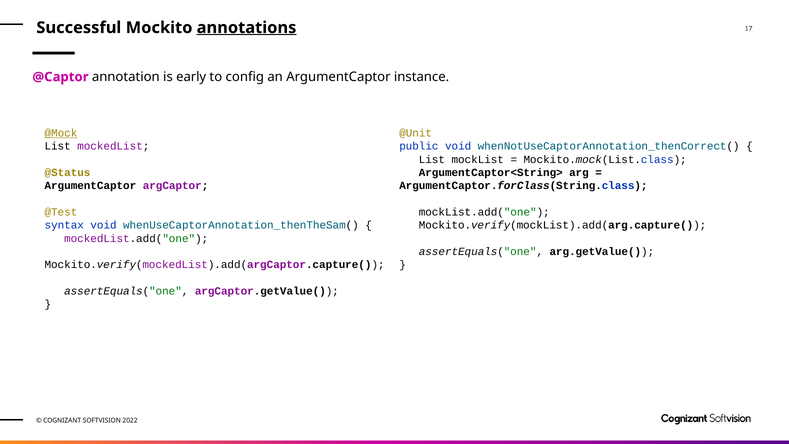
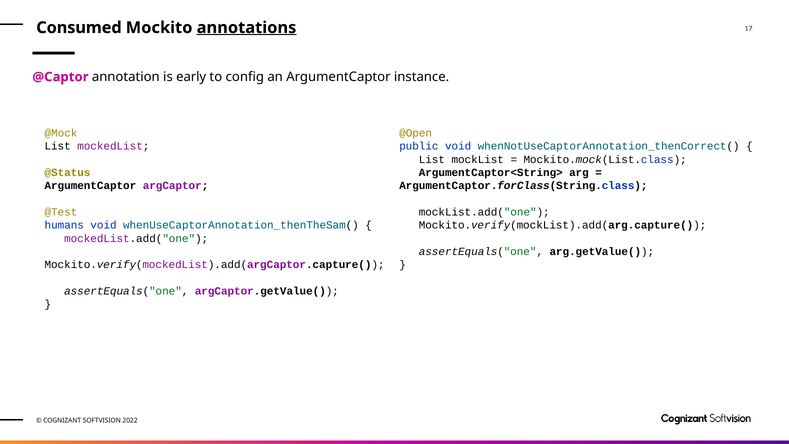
Successful: Successful -> Consumed (79, 28)
@Mock underline: present -> none (61, 133)
@Unit: @Unit -> @Open (416, 133)
syntax: syntax -> humans (64, 225)
